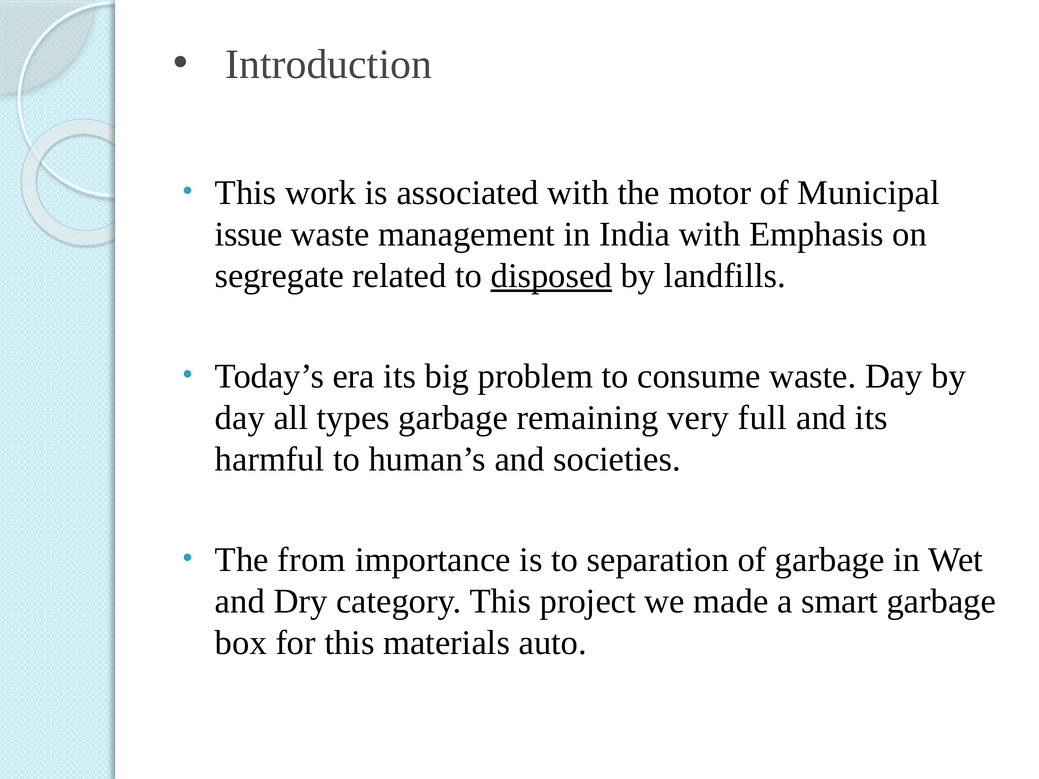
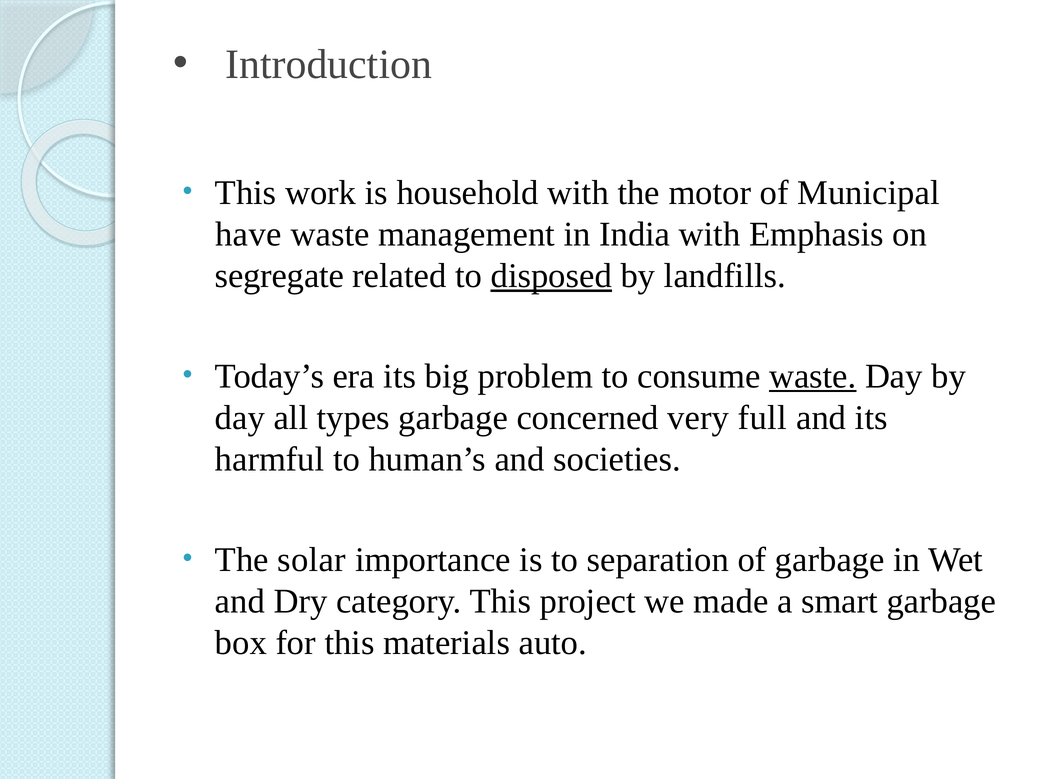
associated: associated -> household (468, 193)
issue: issue -> have (248, 234)
waste underline: none -> present (813, 376)
remaining: remaining -> concerned (588, 418)
from: from -> solar (312, 560)
